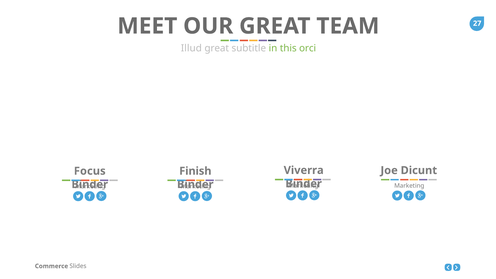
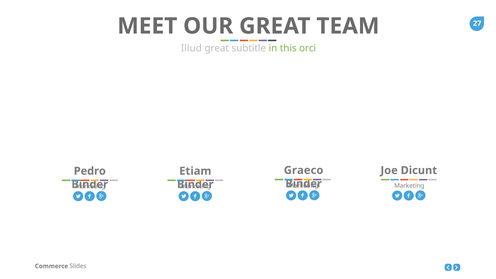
Viverra: Viverra -> Graeco (304, 170)
Focus: Focus -> Pedro (90, 171)
Finish: Finish -> Etiam (195, 171)
